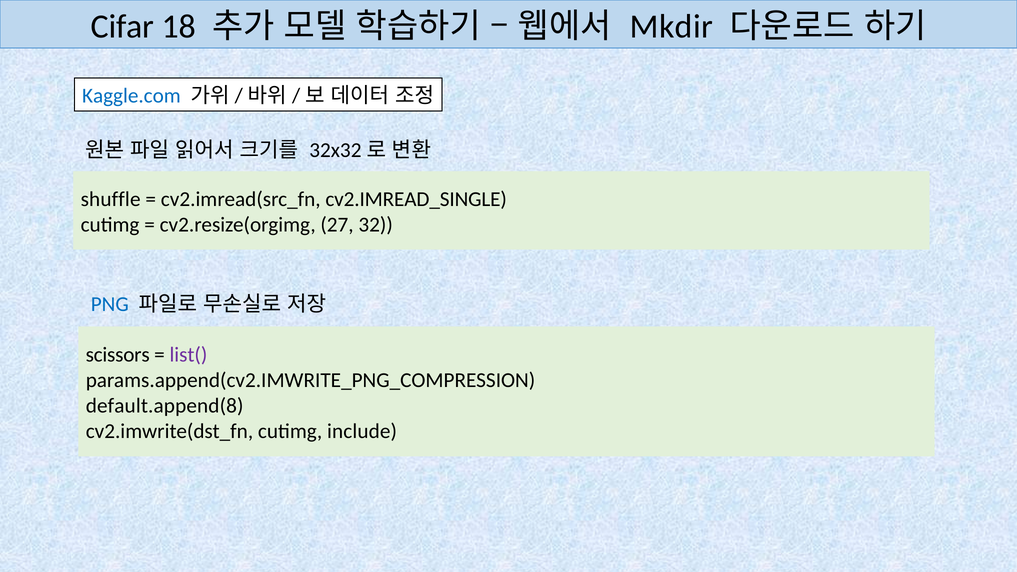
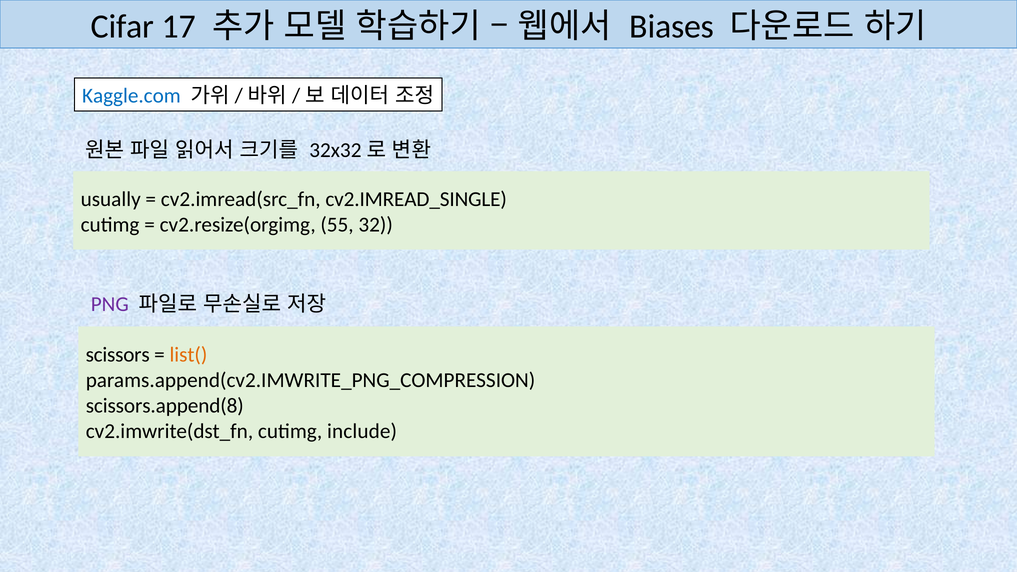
18: 18 -> 17 (179, 26)
Mkdir: Mkdir -> Biases (672, 26)
shuffle: shuffle -> usually (111, 199)
27: 27 -> 55 (337, 225)
PNG colour: blue -> purple (110, 304)
list( colour: purple -> orange (188, 355)
default.append(8: default.append(8 -> scissors.append(8 (165, 406)
